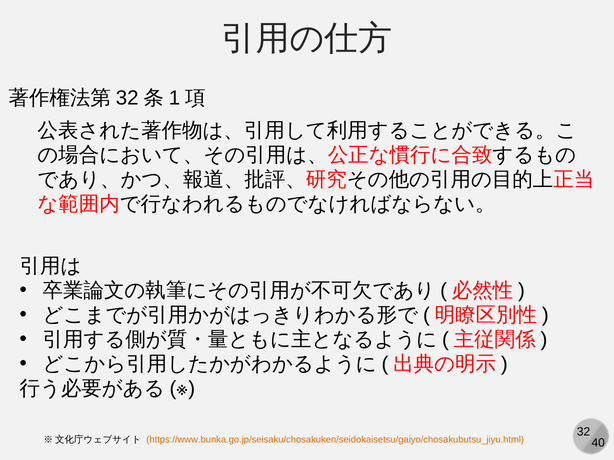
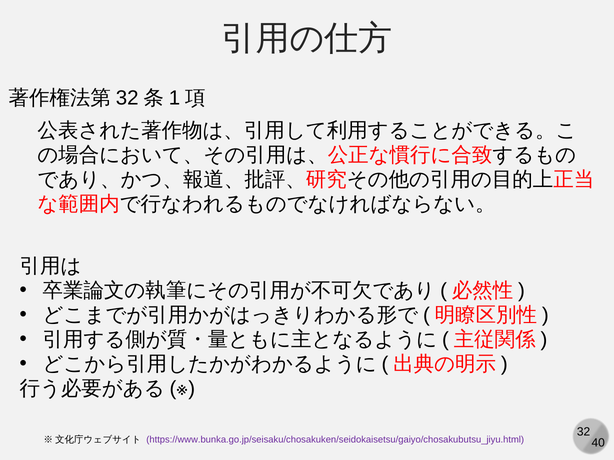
https://www.bunka.go.jp/seisaku/chosakuken/seidokaisetsu/gaiyo/chosakubutsu_jiyu.html colour: orange -> purple (335, 440)
